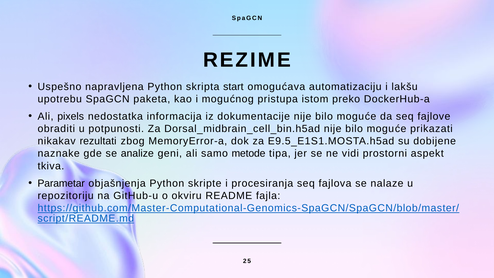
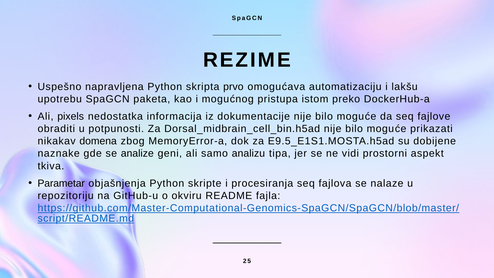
start: start -> prvo (233, 87)
rezultati: rezultati -> domena (98, 141)
metode: metode -> analizu (248, 154)
